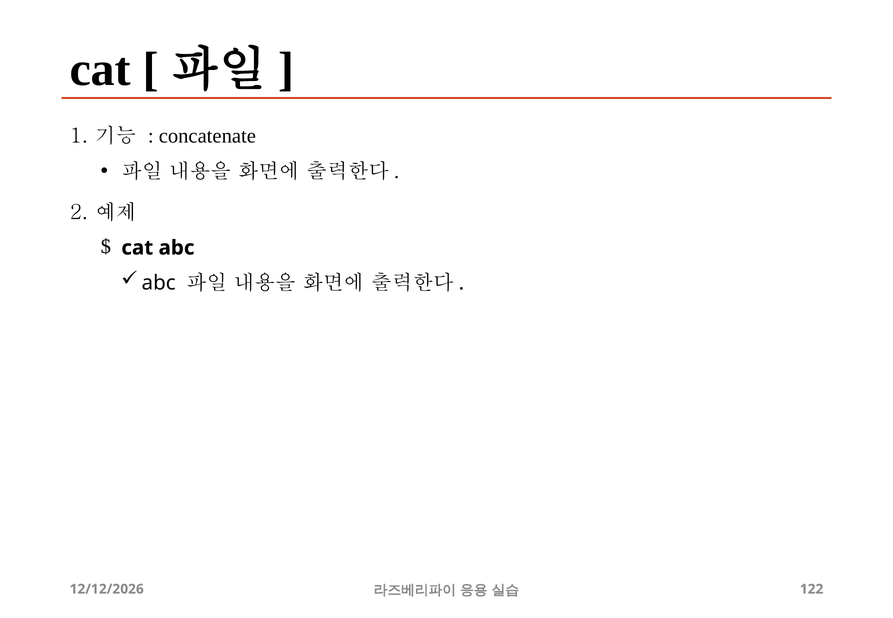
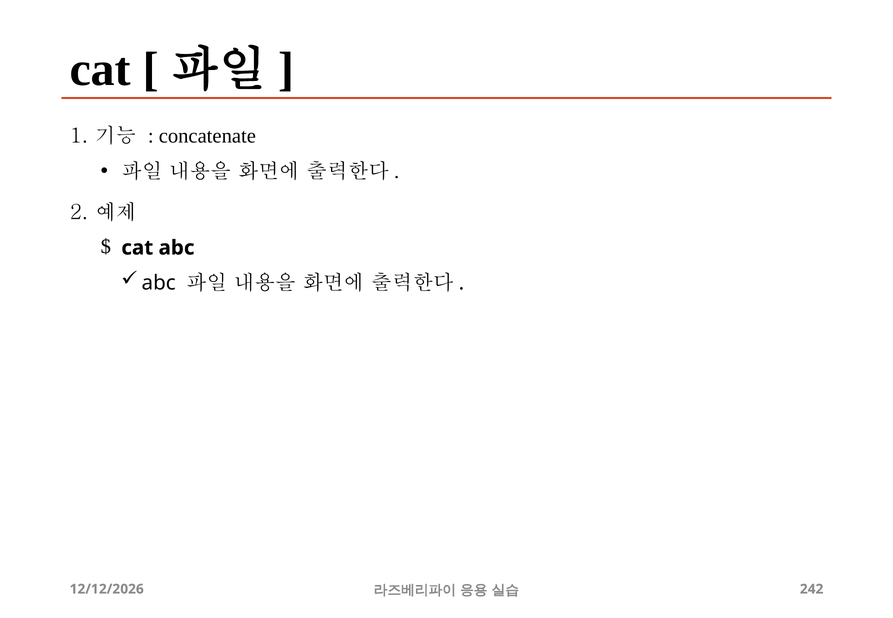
122: 122 -> 242 (812, 589)
